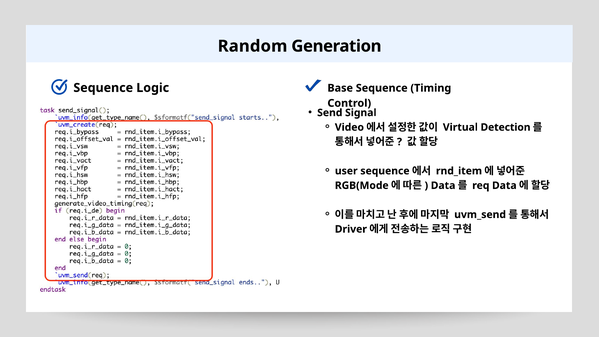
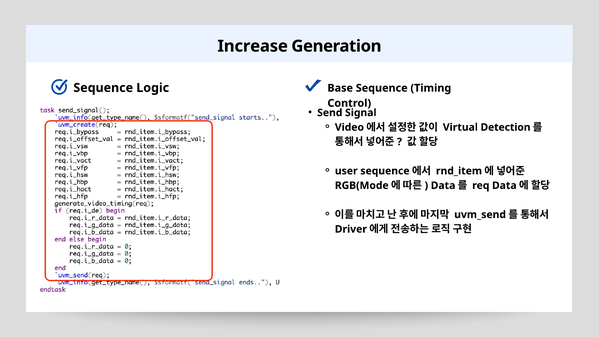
Random: Random -> Increase (253, 46)
